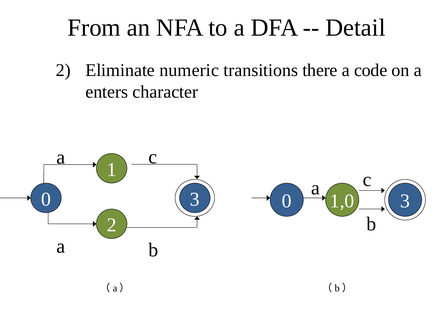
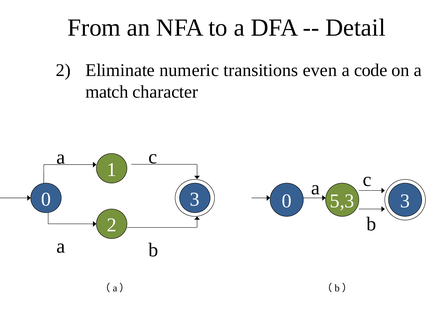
there: there -> even (320, 70)
enters: enters -> match (107, 92)
1,0: 1,0 -> 5,3 (342, 201)
